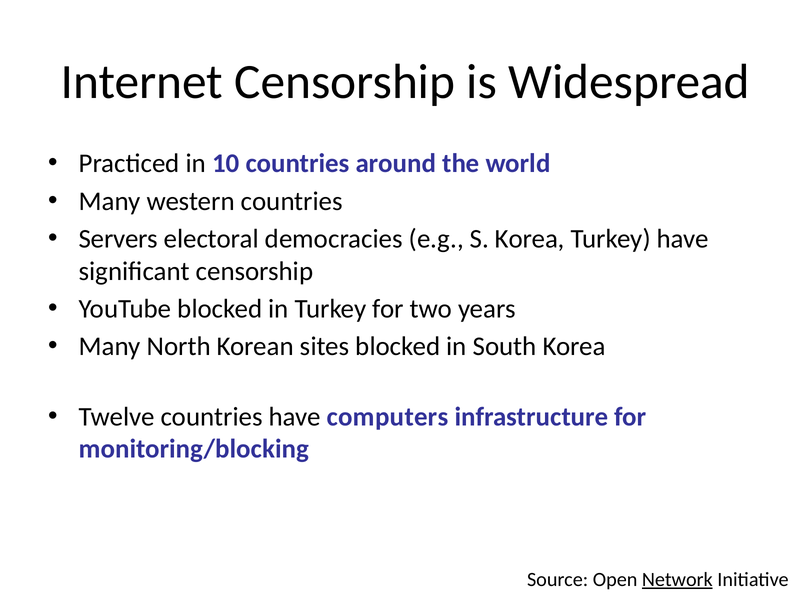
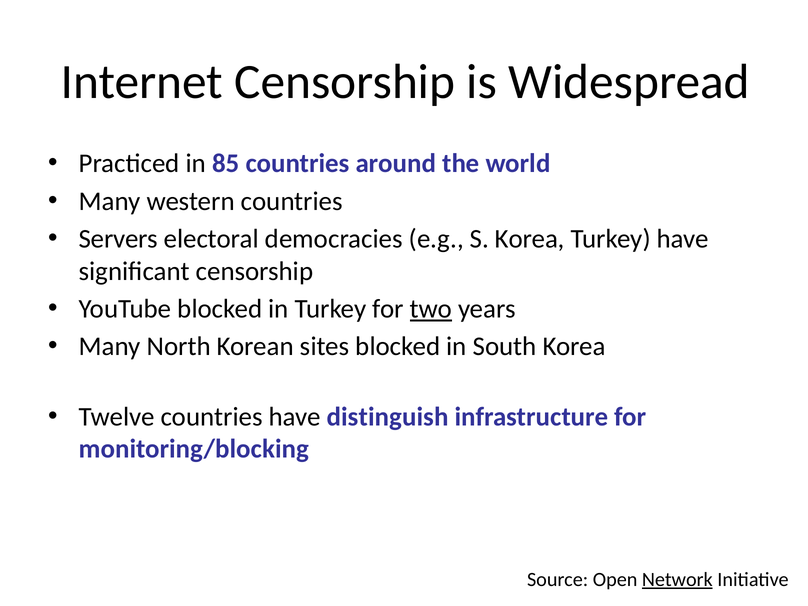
10: 10 -> 85 (226, 163)
two underline: none -> present (431, 309)
computers: computers -> distinguish (388, 417)
